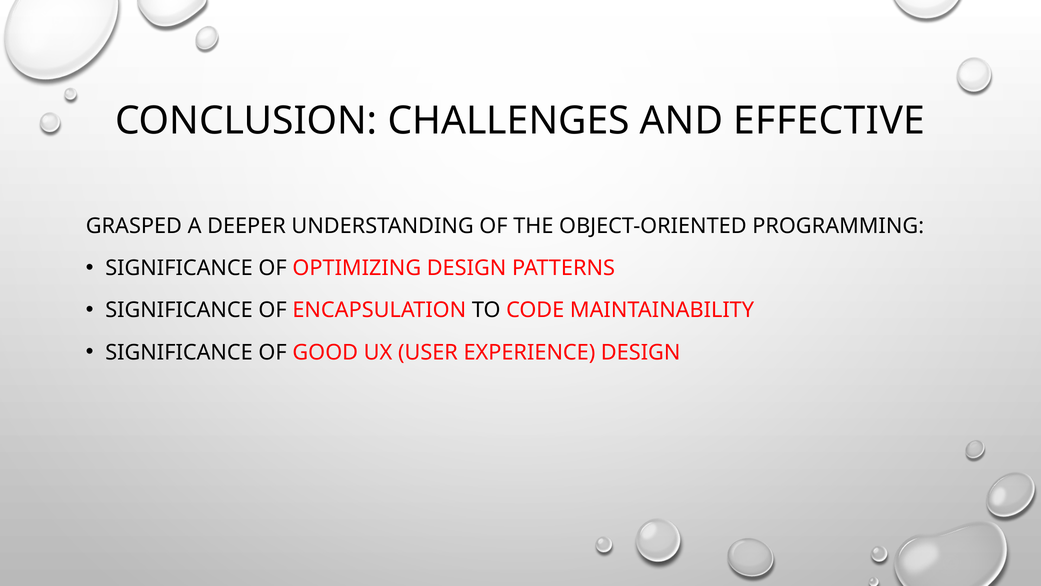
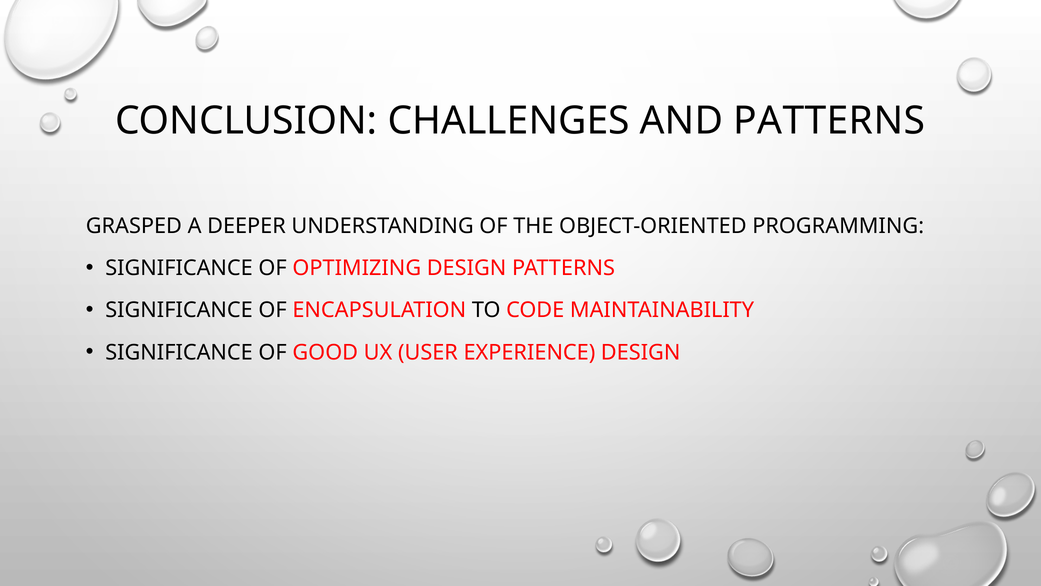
AND EFFECTIVE: EFFECTIVE -> PATTERNS (829, 121)
